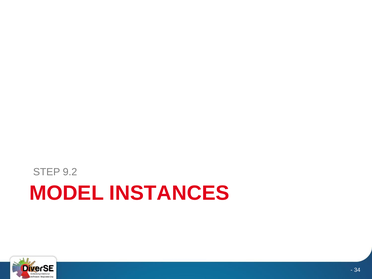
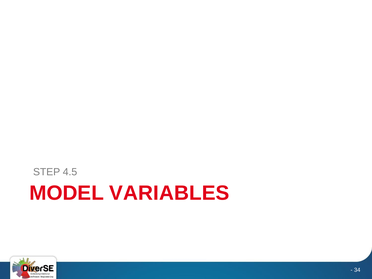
9.2: 9.2 -> 4.5 (70, 172)
INSTANCES: INSTANCES -> VARIABLES (169, 193)
